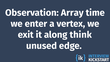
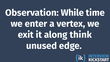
Array: Array -> While (72, 13)
